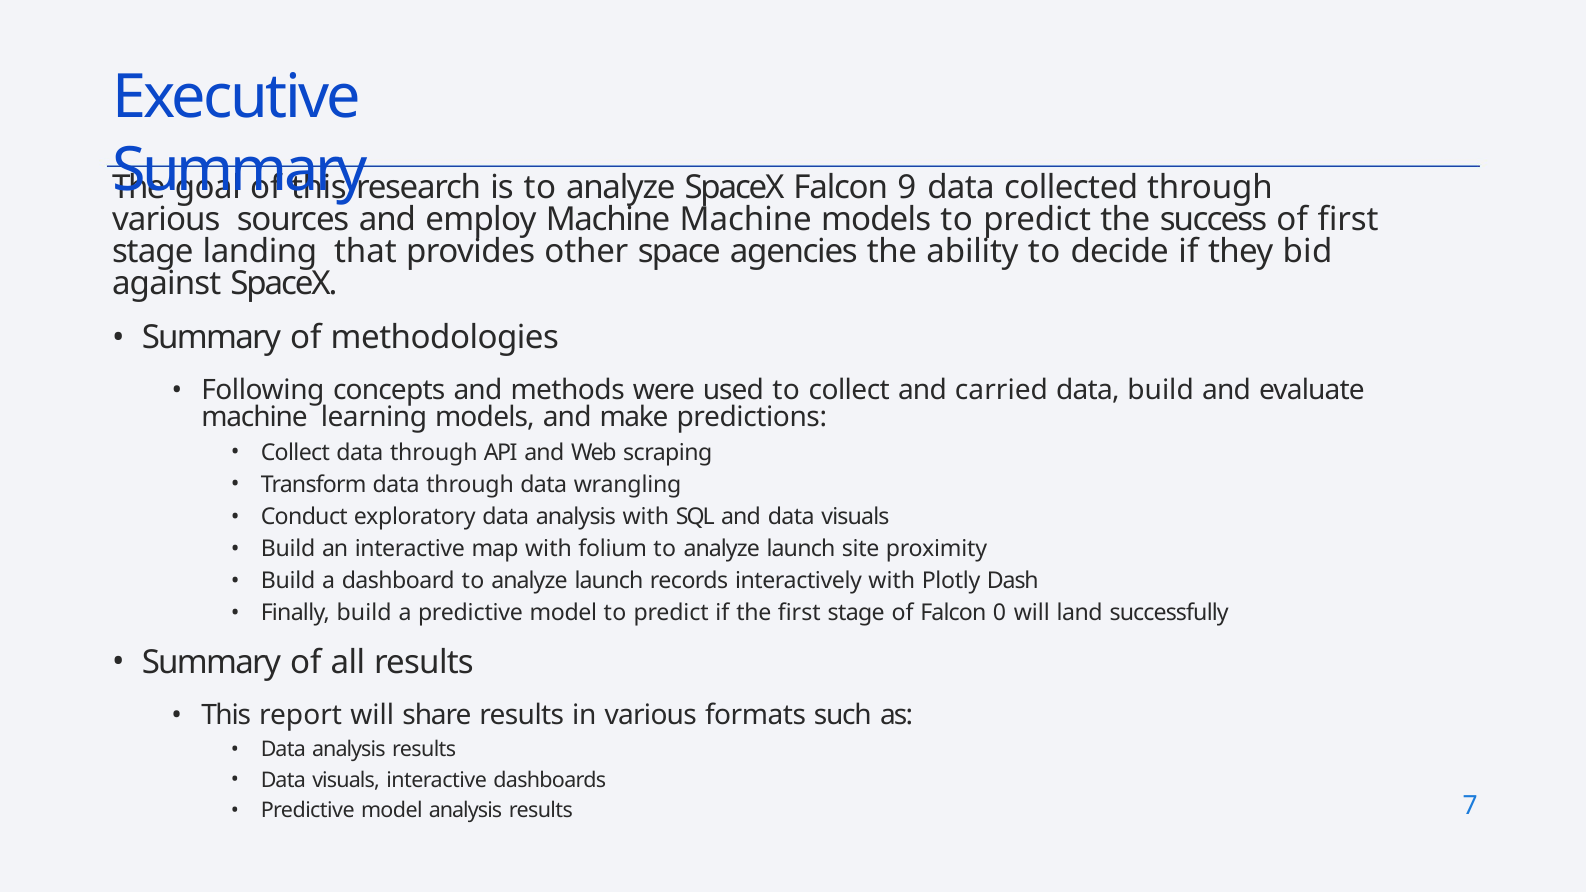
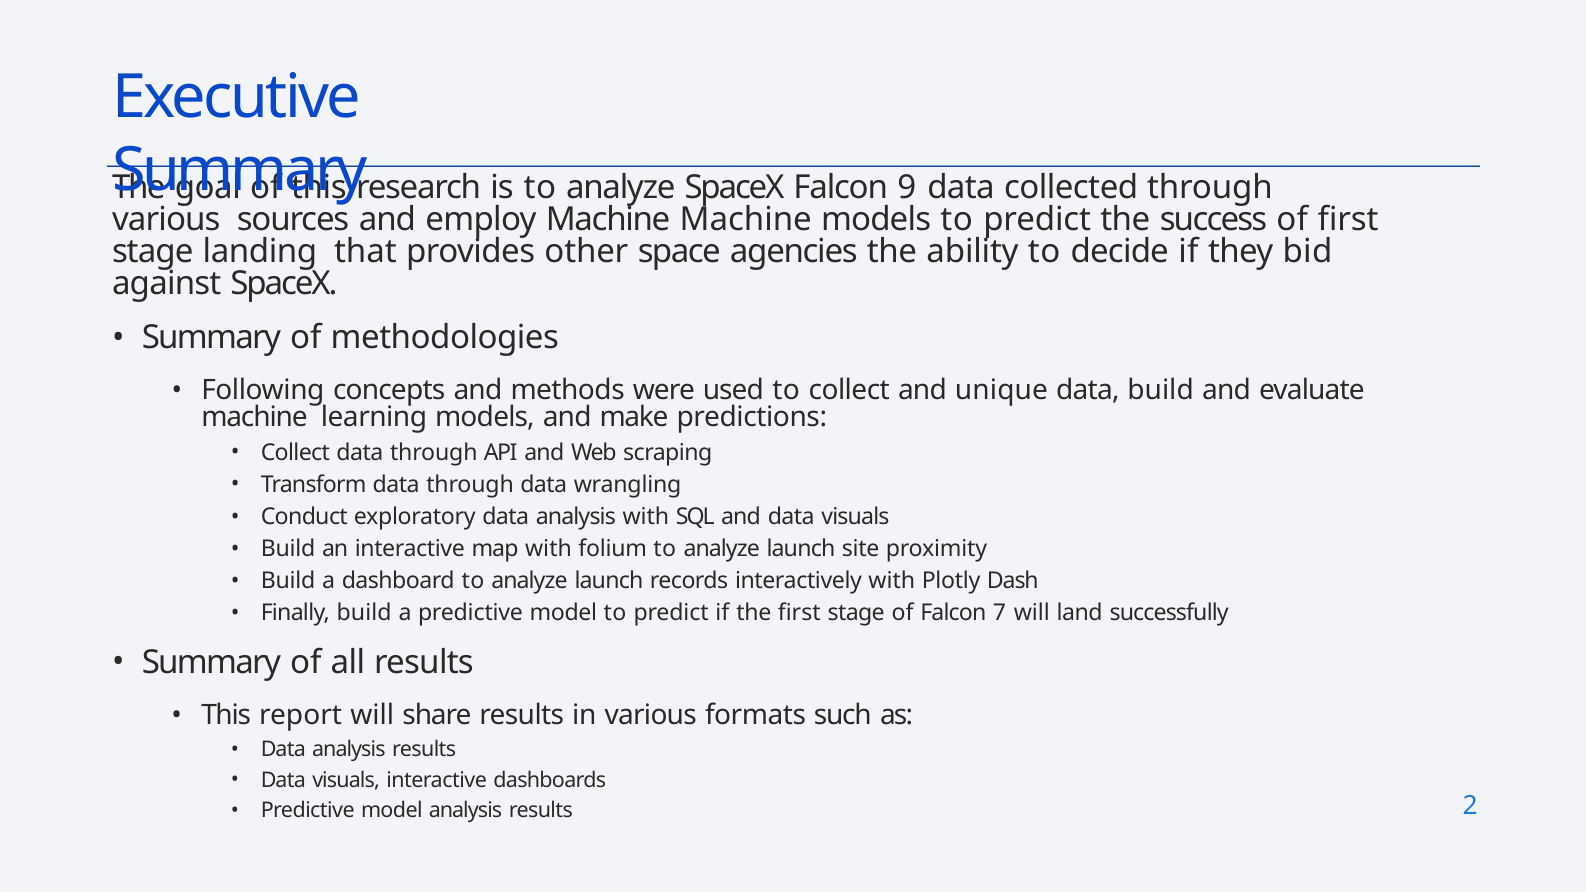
carried: carried -> unique (1001, 390)
0: 0 -> 7 (999, 613)
7: 7 -> 2 (1470, 806)
